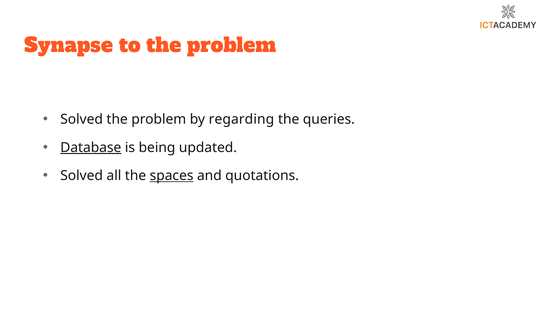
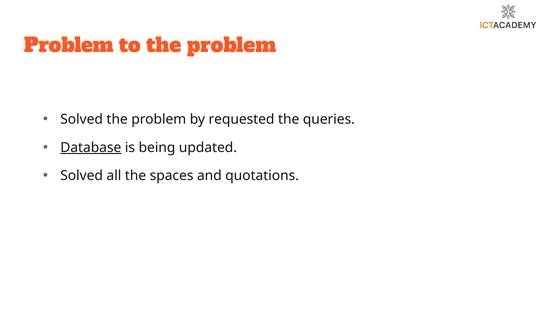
Synapse: Synapse -> Problem (69, 46)
regarding: regarding -> requested (242, 119)
spaces underline: present -> none (172, 176)
